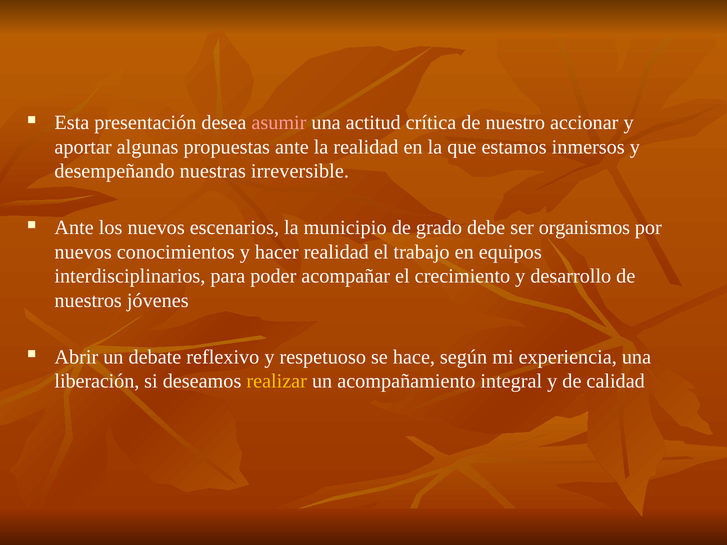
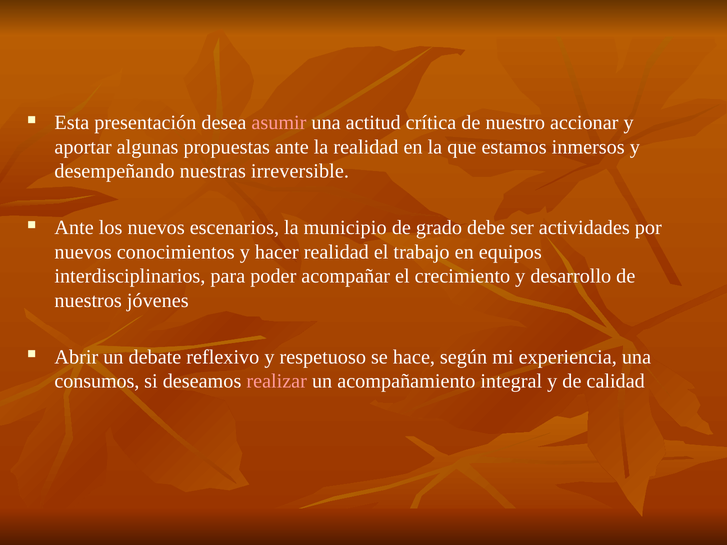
organismos: organismos -> actividades (584, 228)
liberación: liberación -> consumos (97, 381)
realizar colour: yellow -> pink (277, 381)
